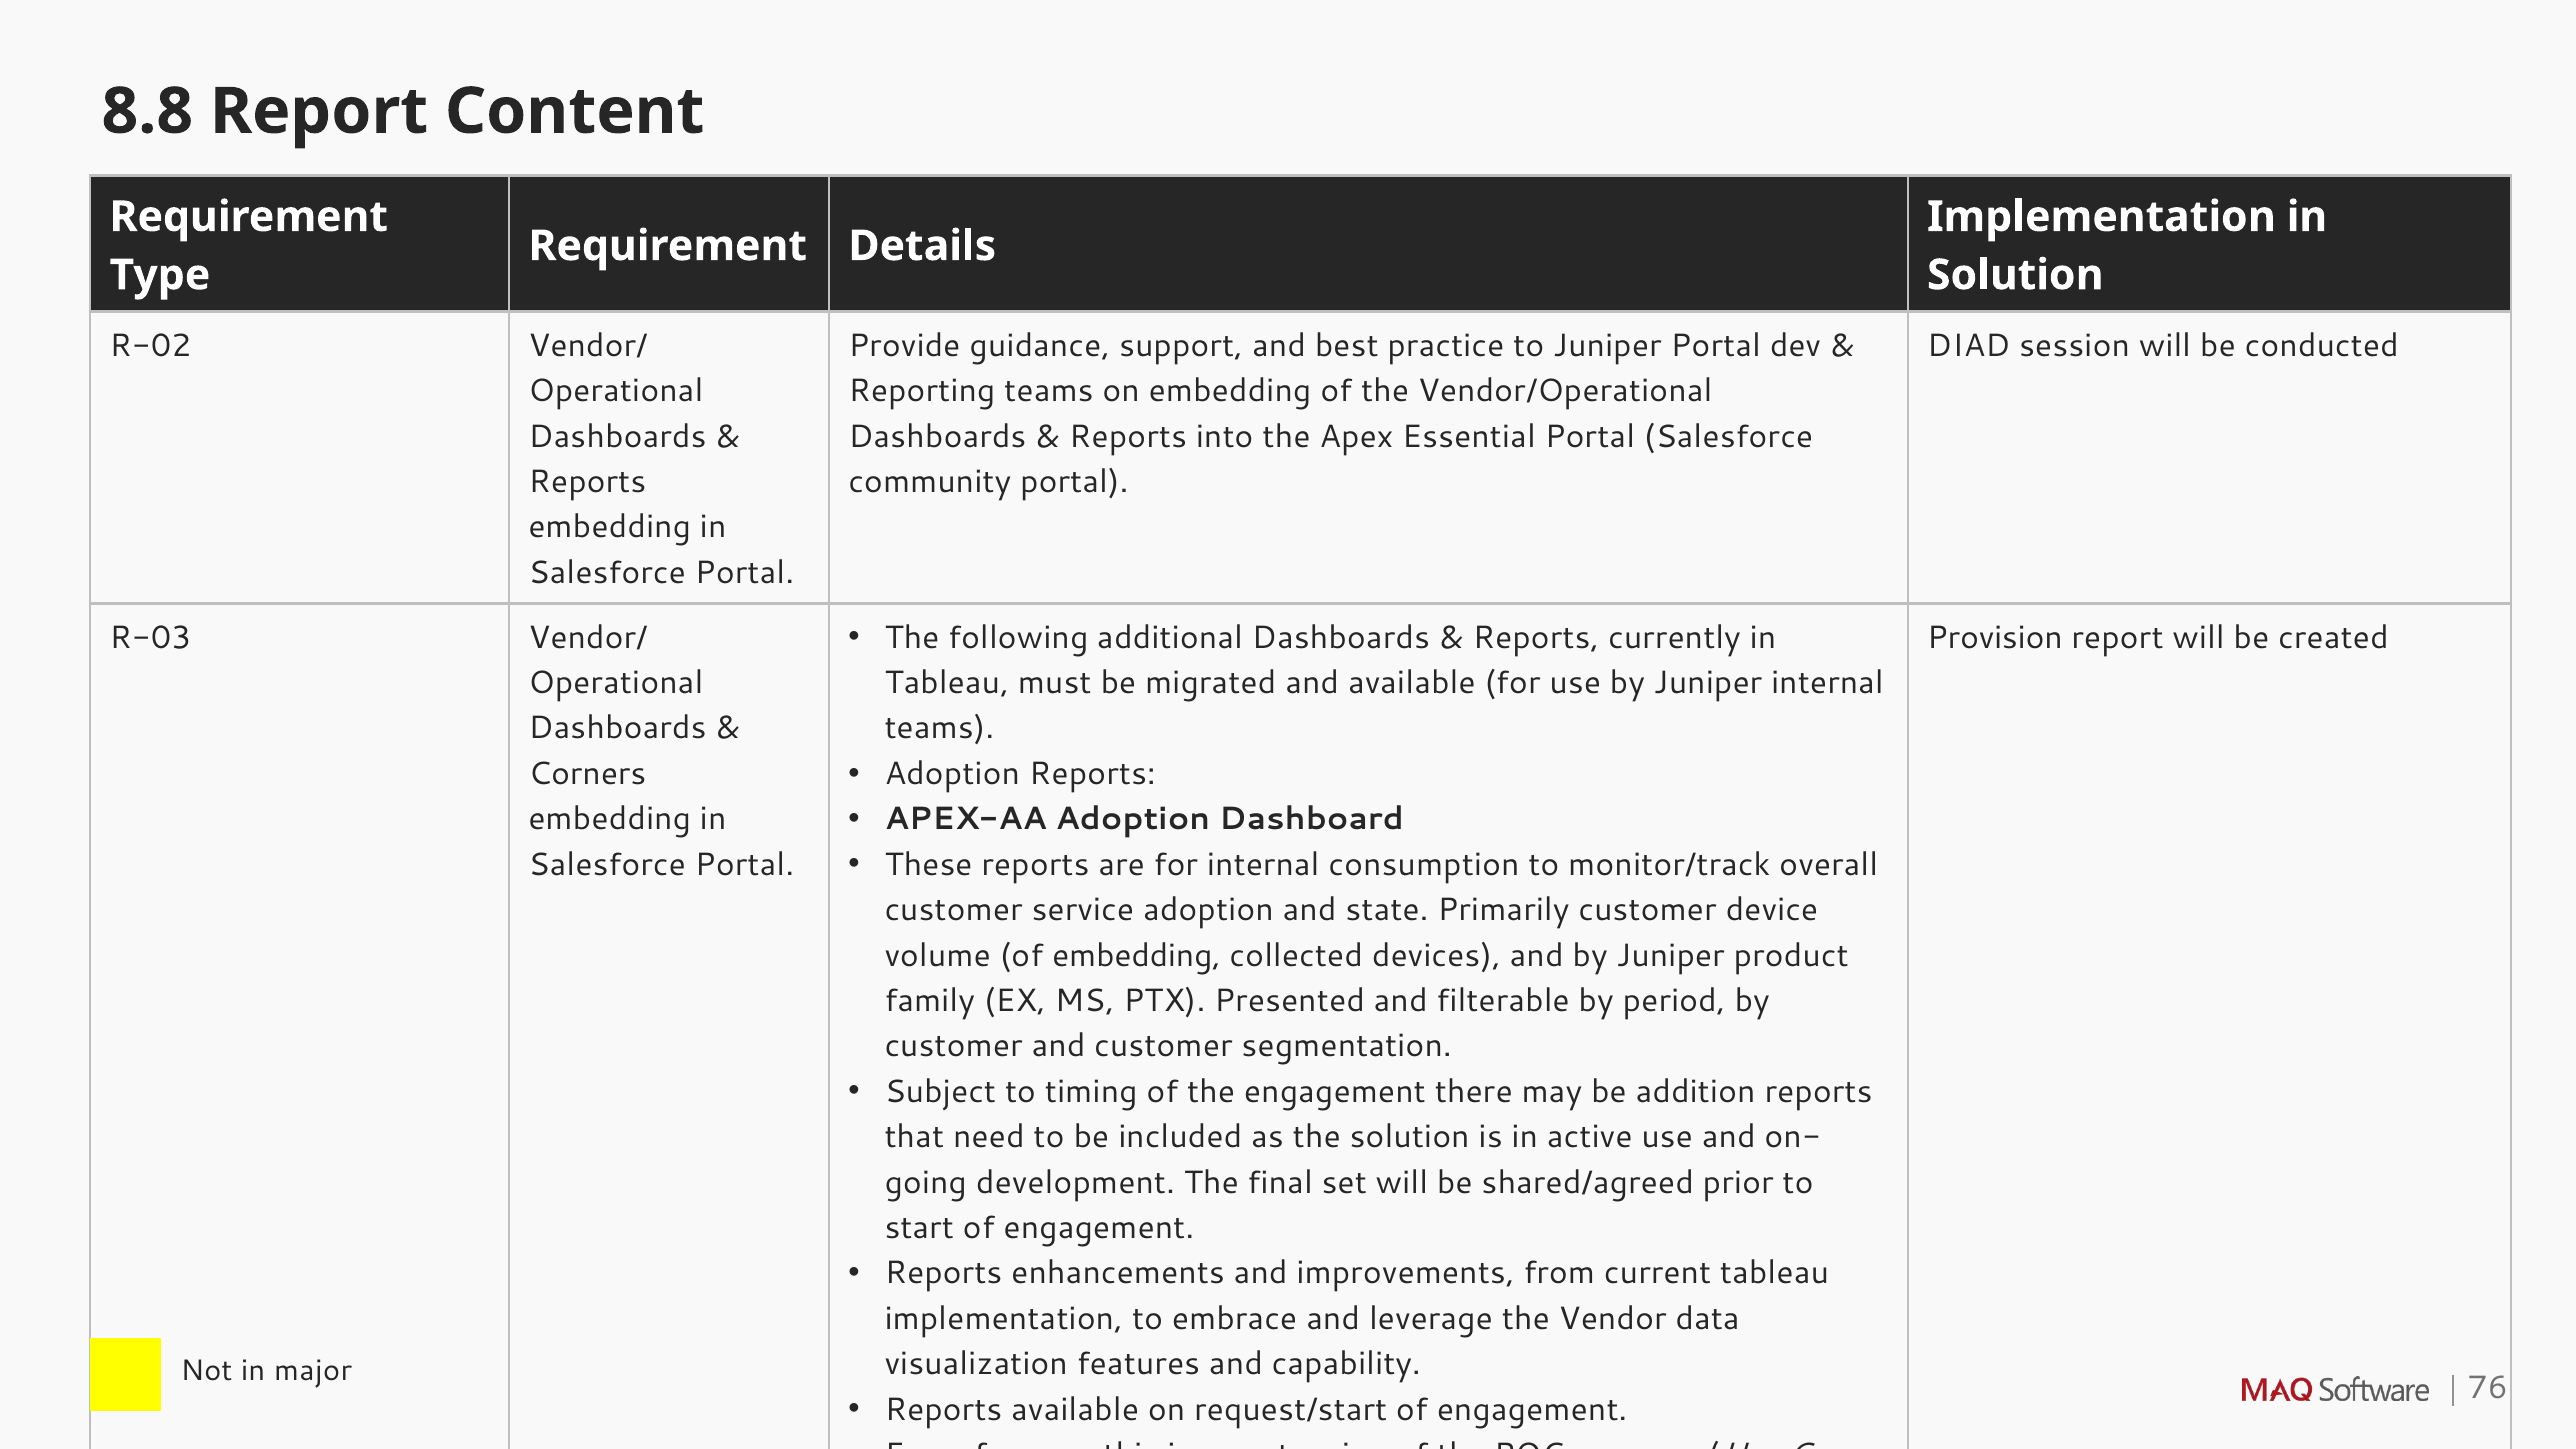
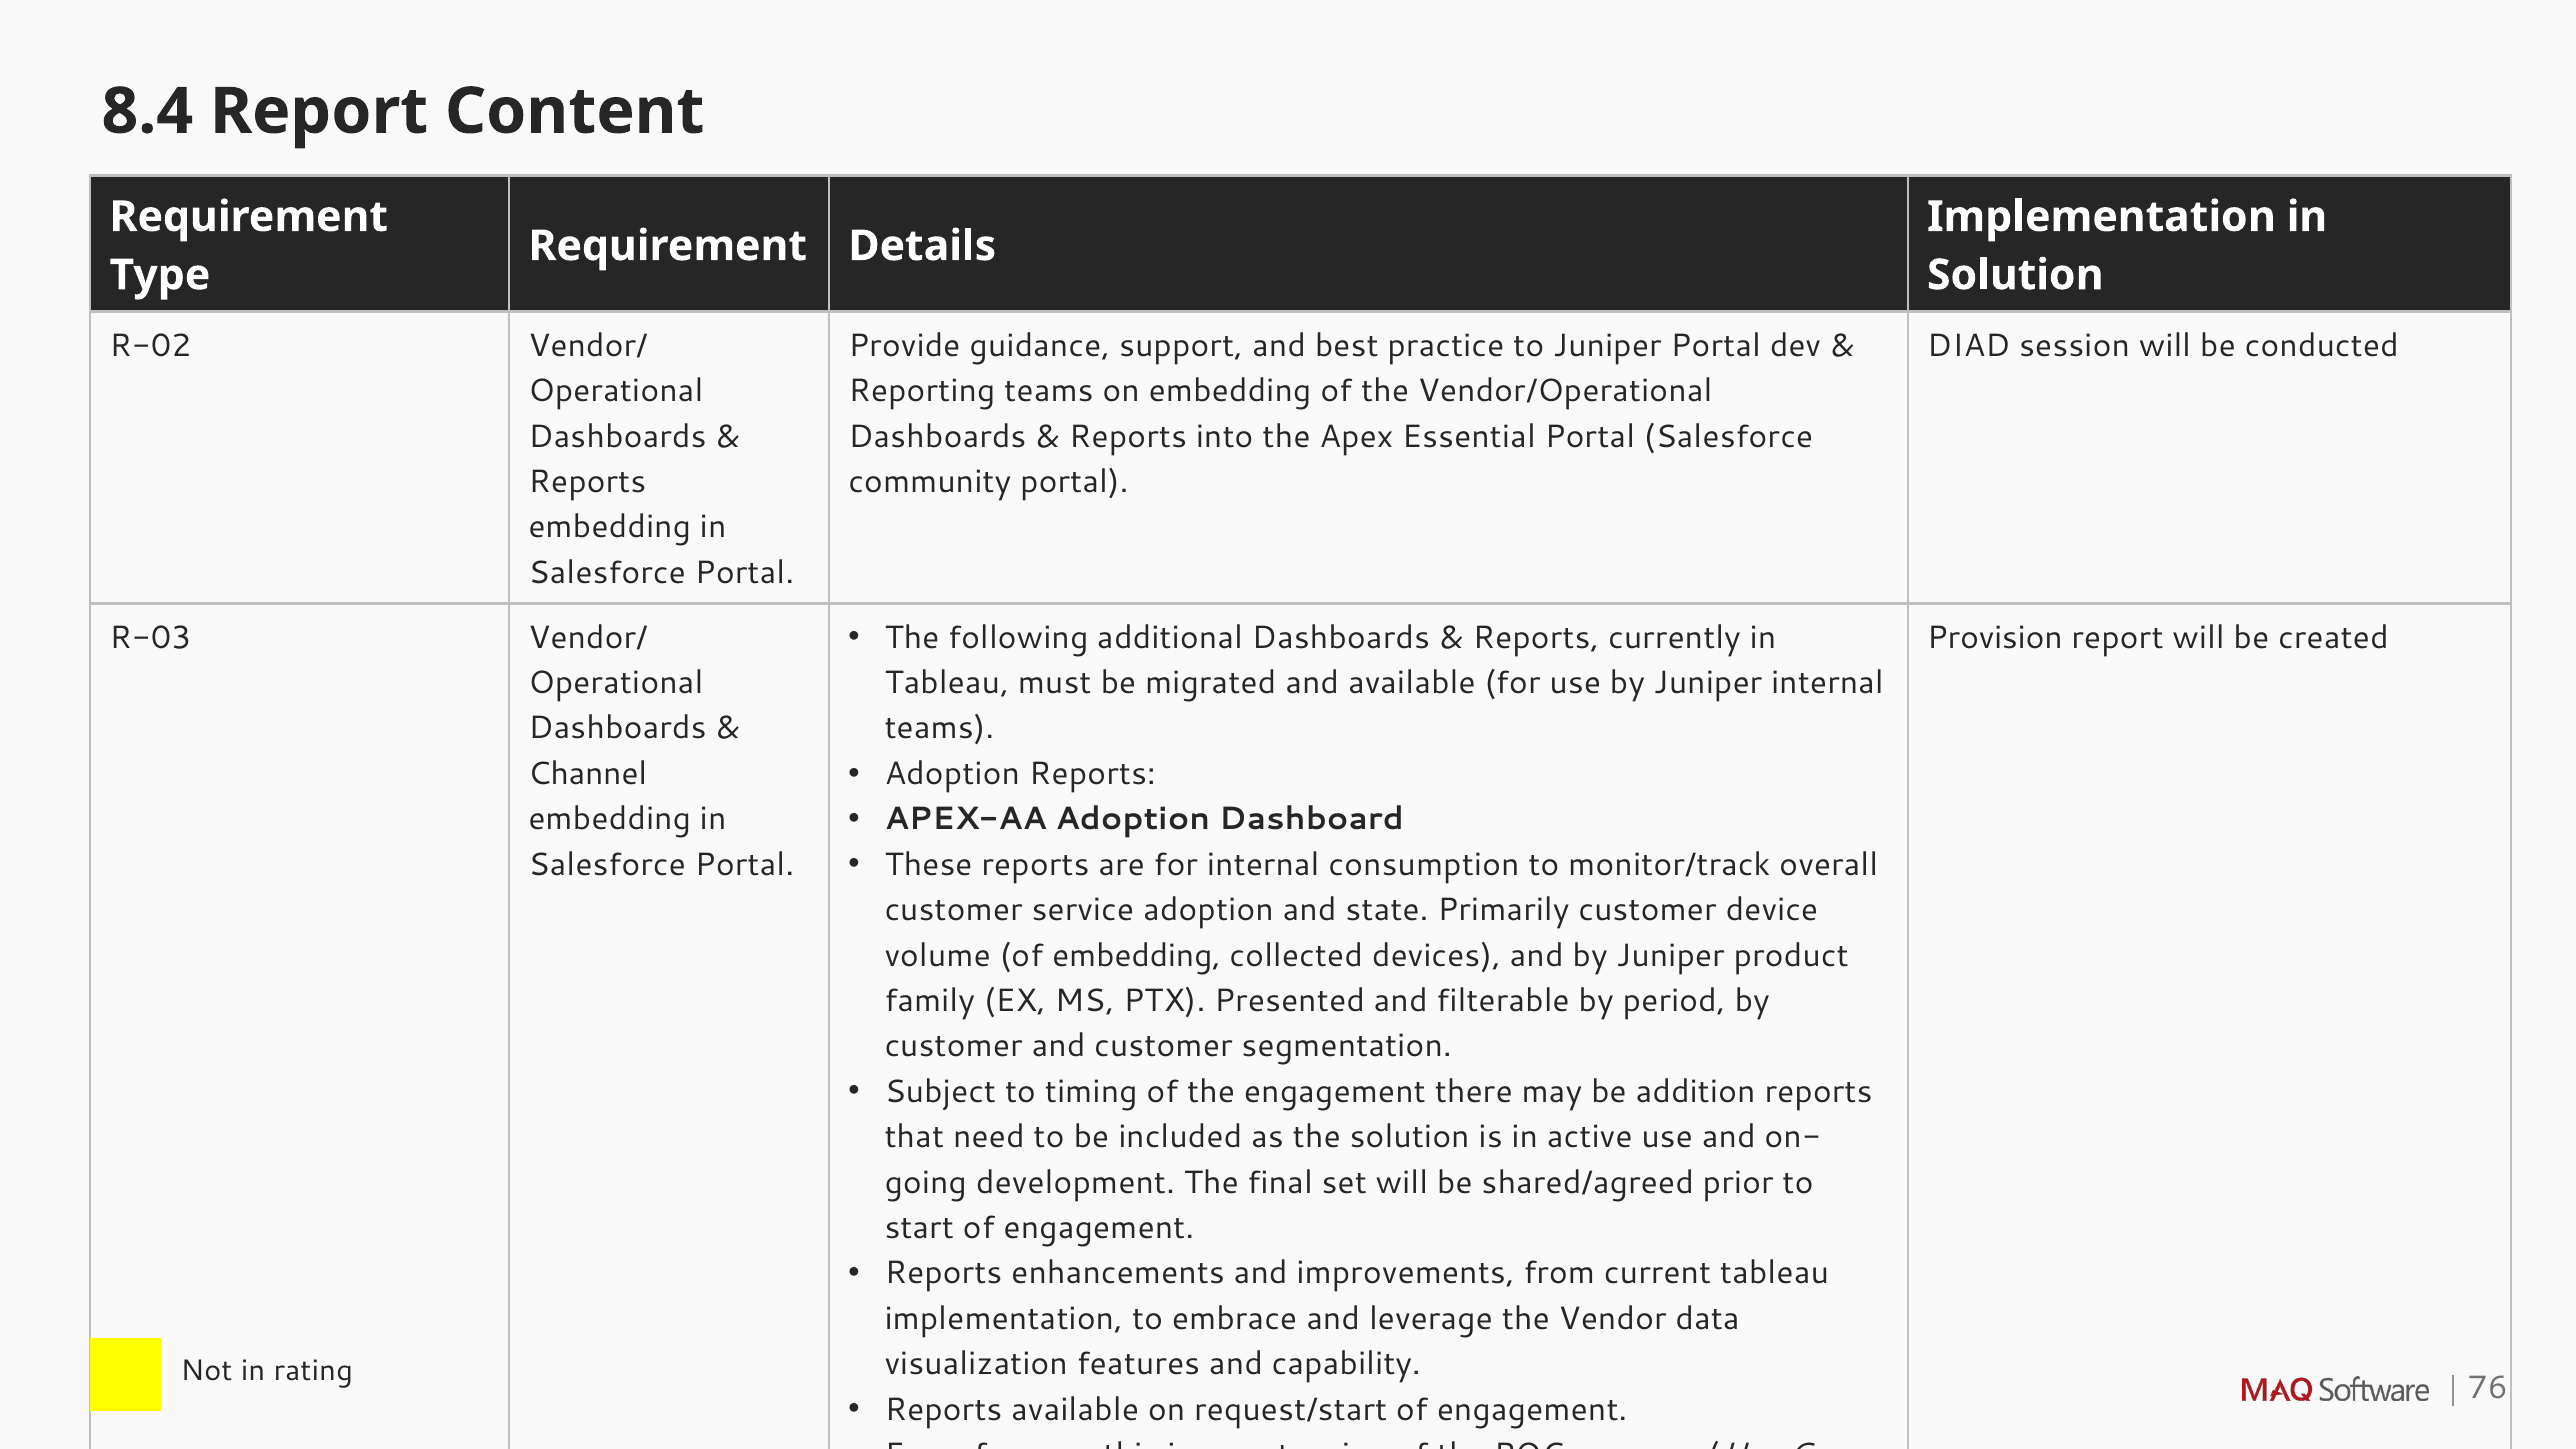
8.8: 8.8 -> 8.4 (147, 112)
Corners: Corners -> Channel (588, 774)
major: major -> rating (313, 1370)
